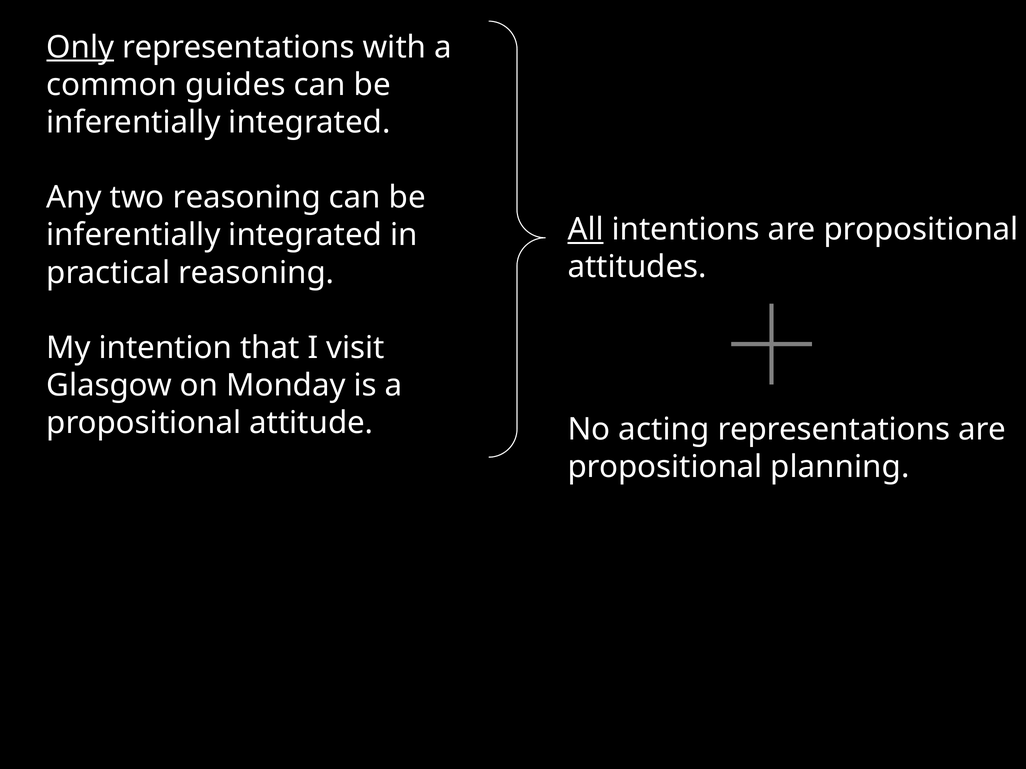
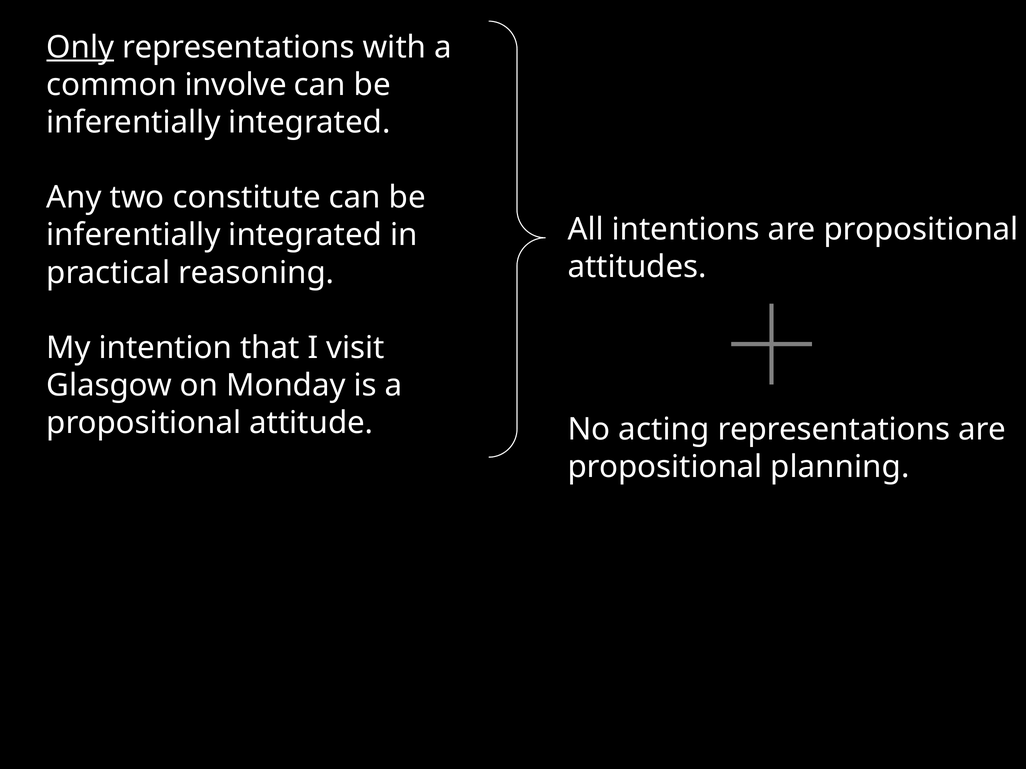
guides: guides -> involve (236, 85)
two reasoning: reasoning -> constitute (247, 198)
All underline: present -> none (586, 230)
